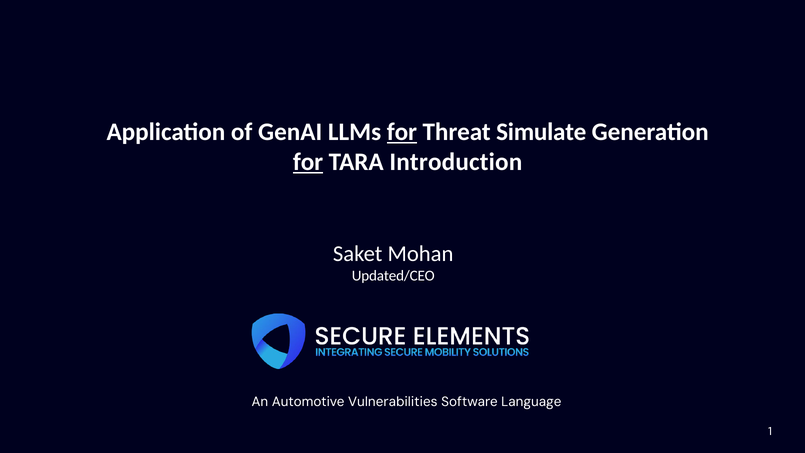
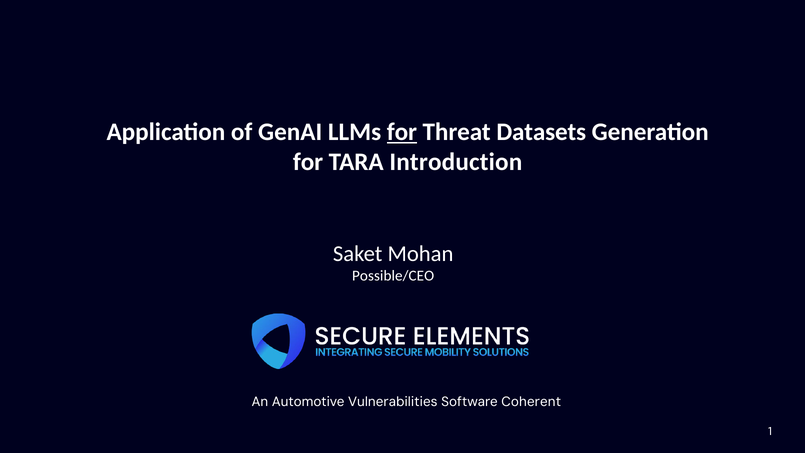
Simulate: Simulate -> Datasets (541, 132)
for underline: present -> none (308, 162)
Updated/CEO: Updated/CEO -> Possible/CEO (393, 276)
Language: Language -> Coherent (531, 402)
